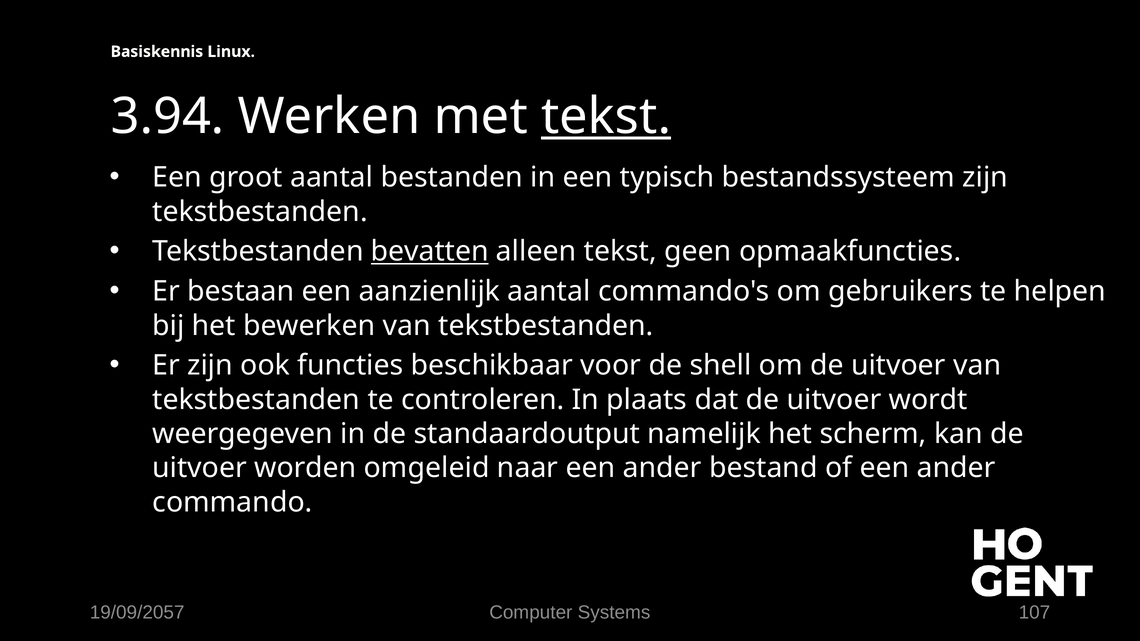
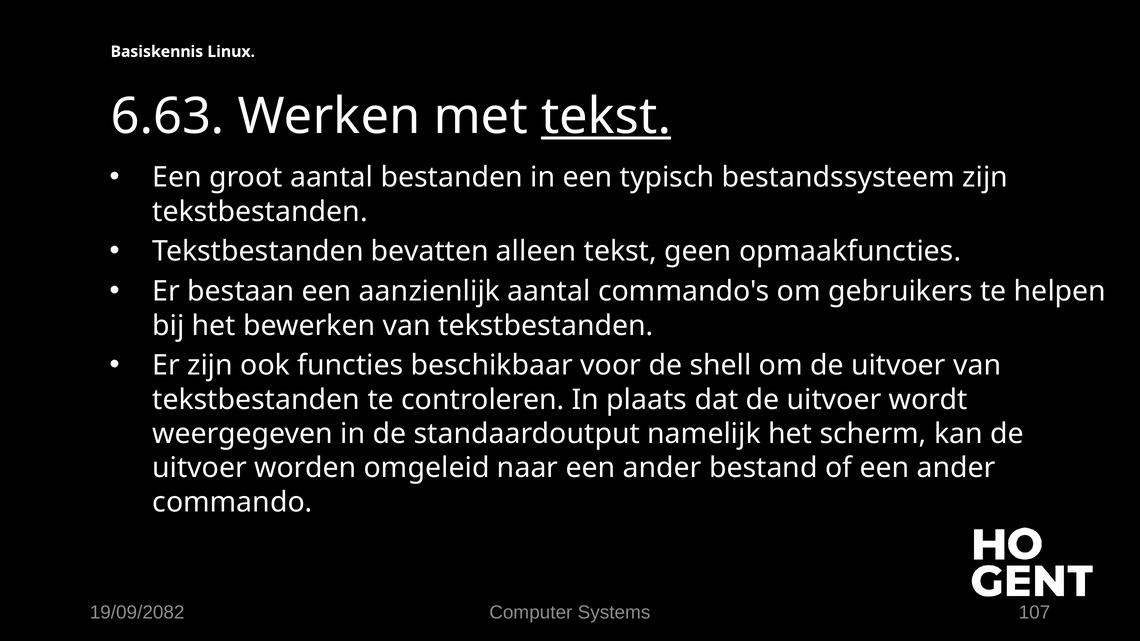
3.94: 3.94 -> 6.63 (168, 116)
bevatten underline: present -> none (430, 252)
19/09/2057: 19/09/2057 -> 19/09/2082 (137, 613)
